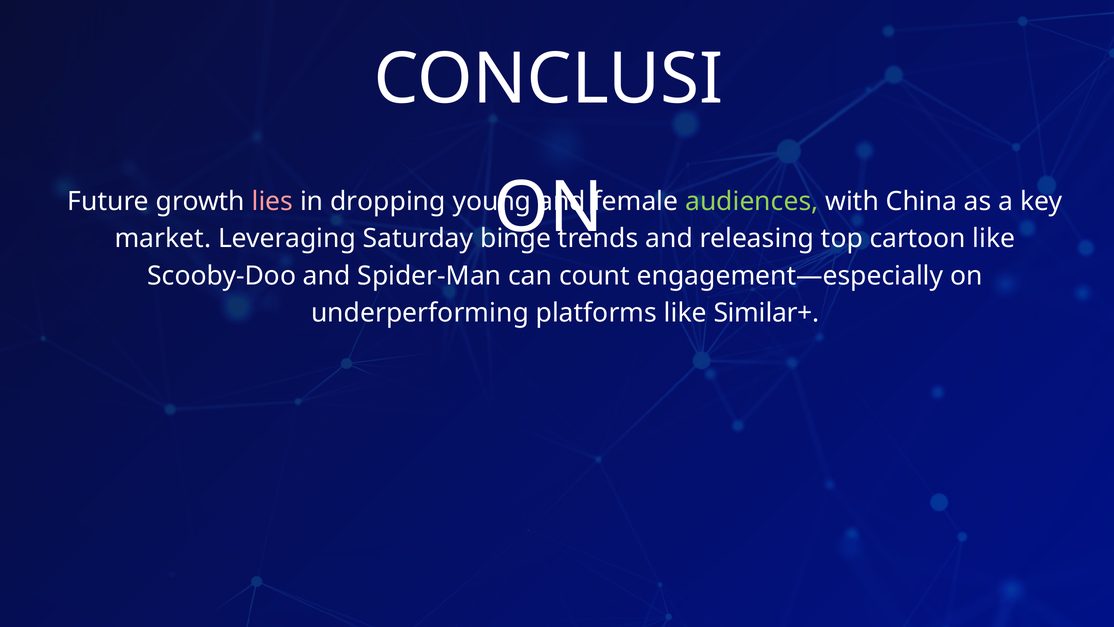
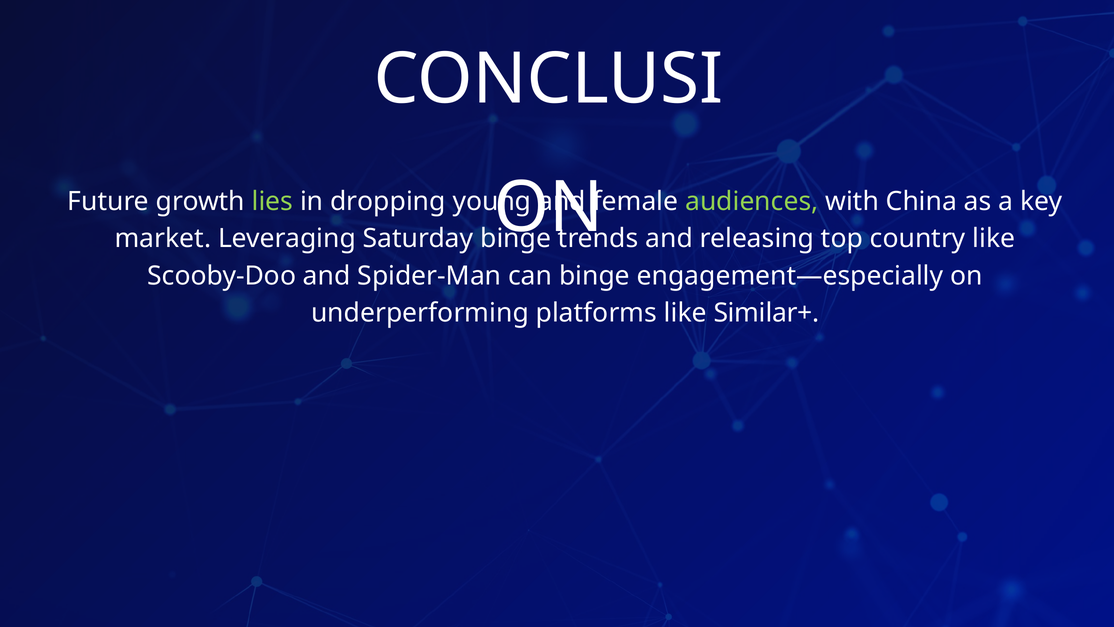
lies colour: pink -> light green (272, 201)
cartoon: cartoon -> country (918, 238)
can count: count -> binge (594, 276)
